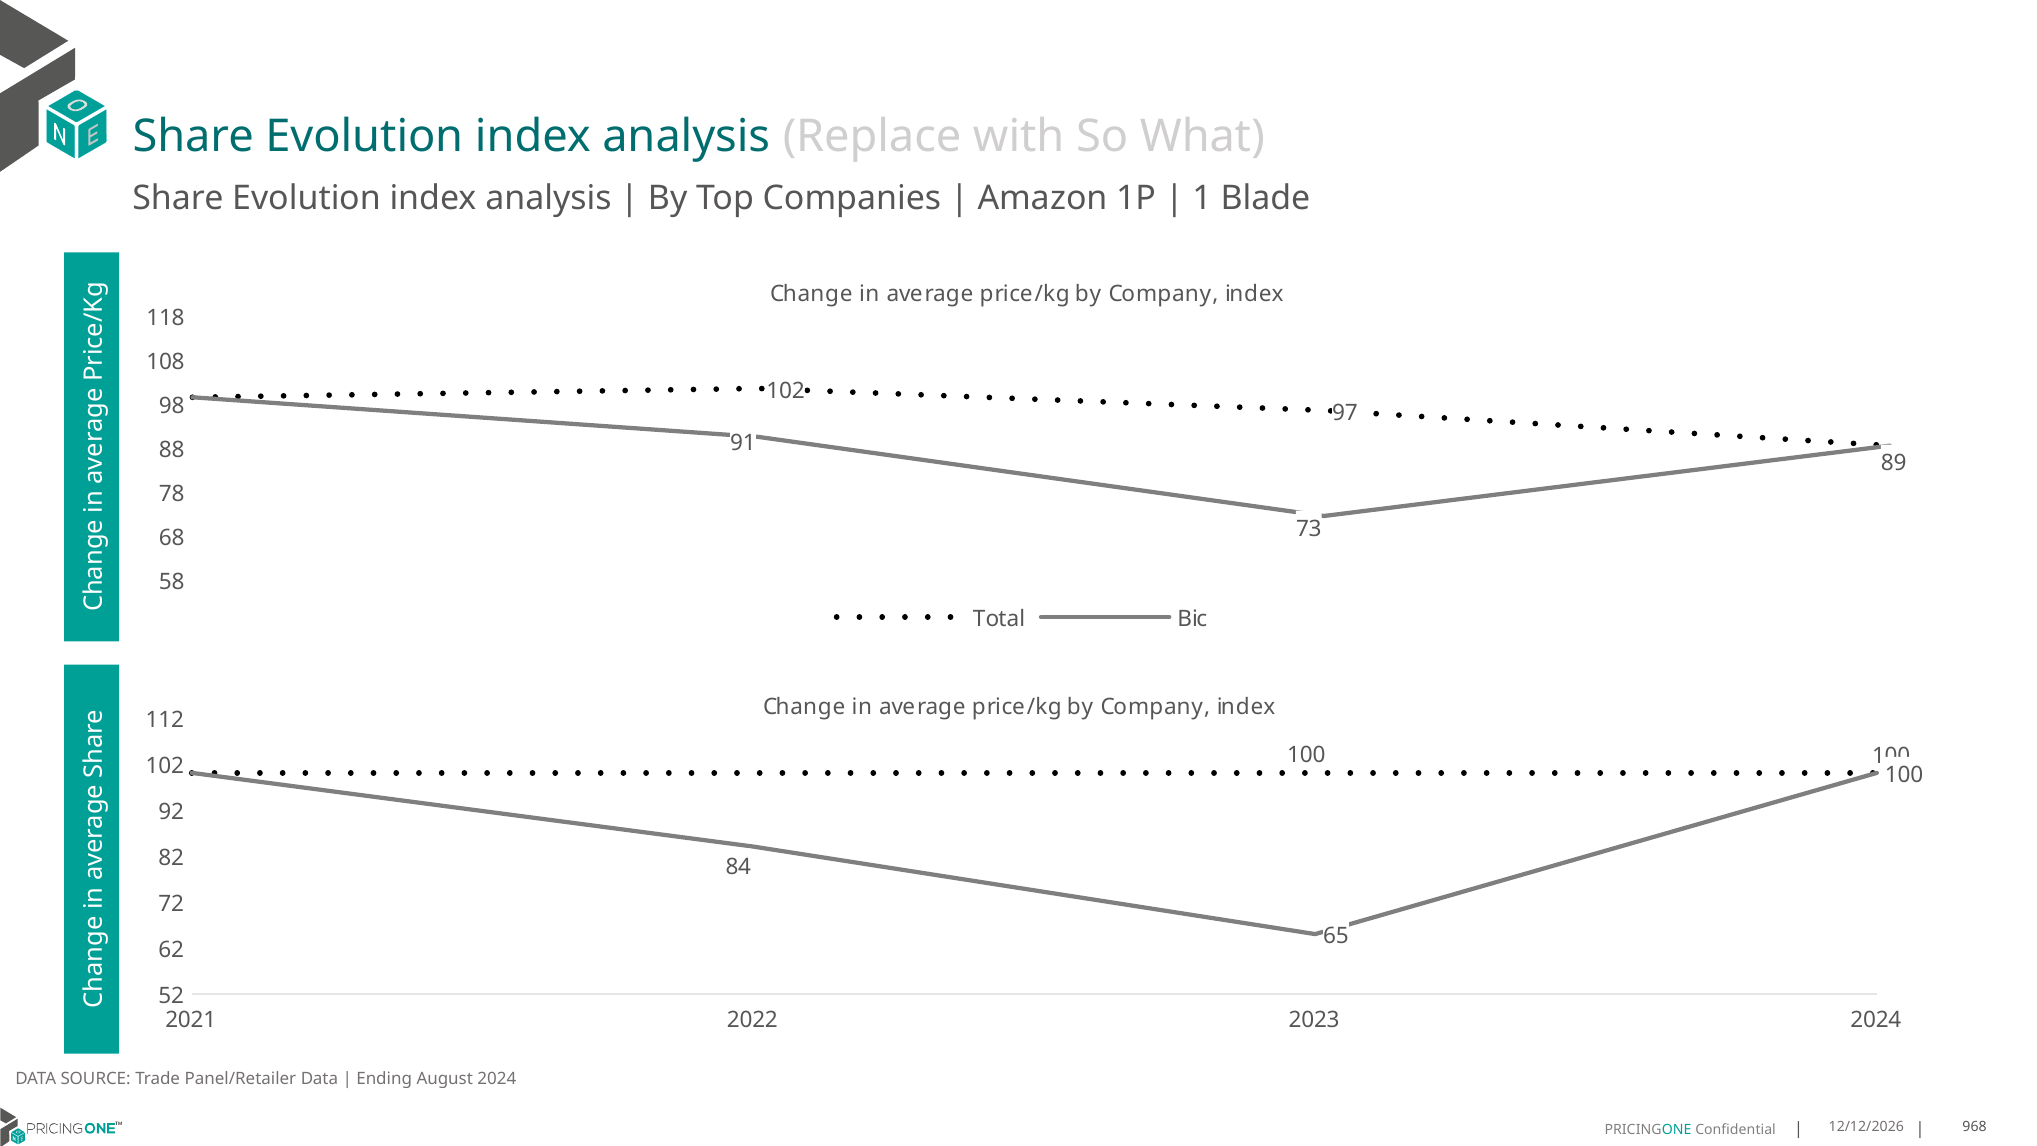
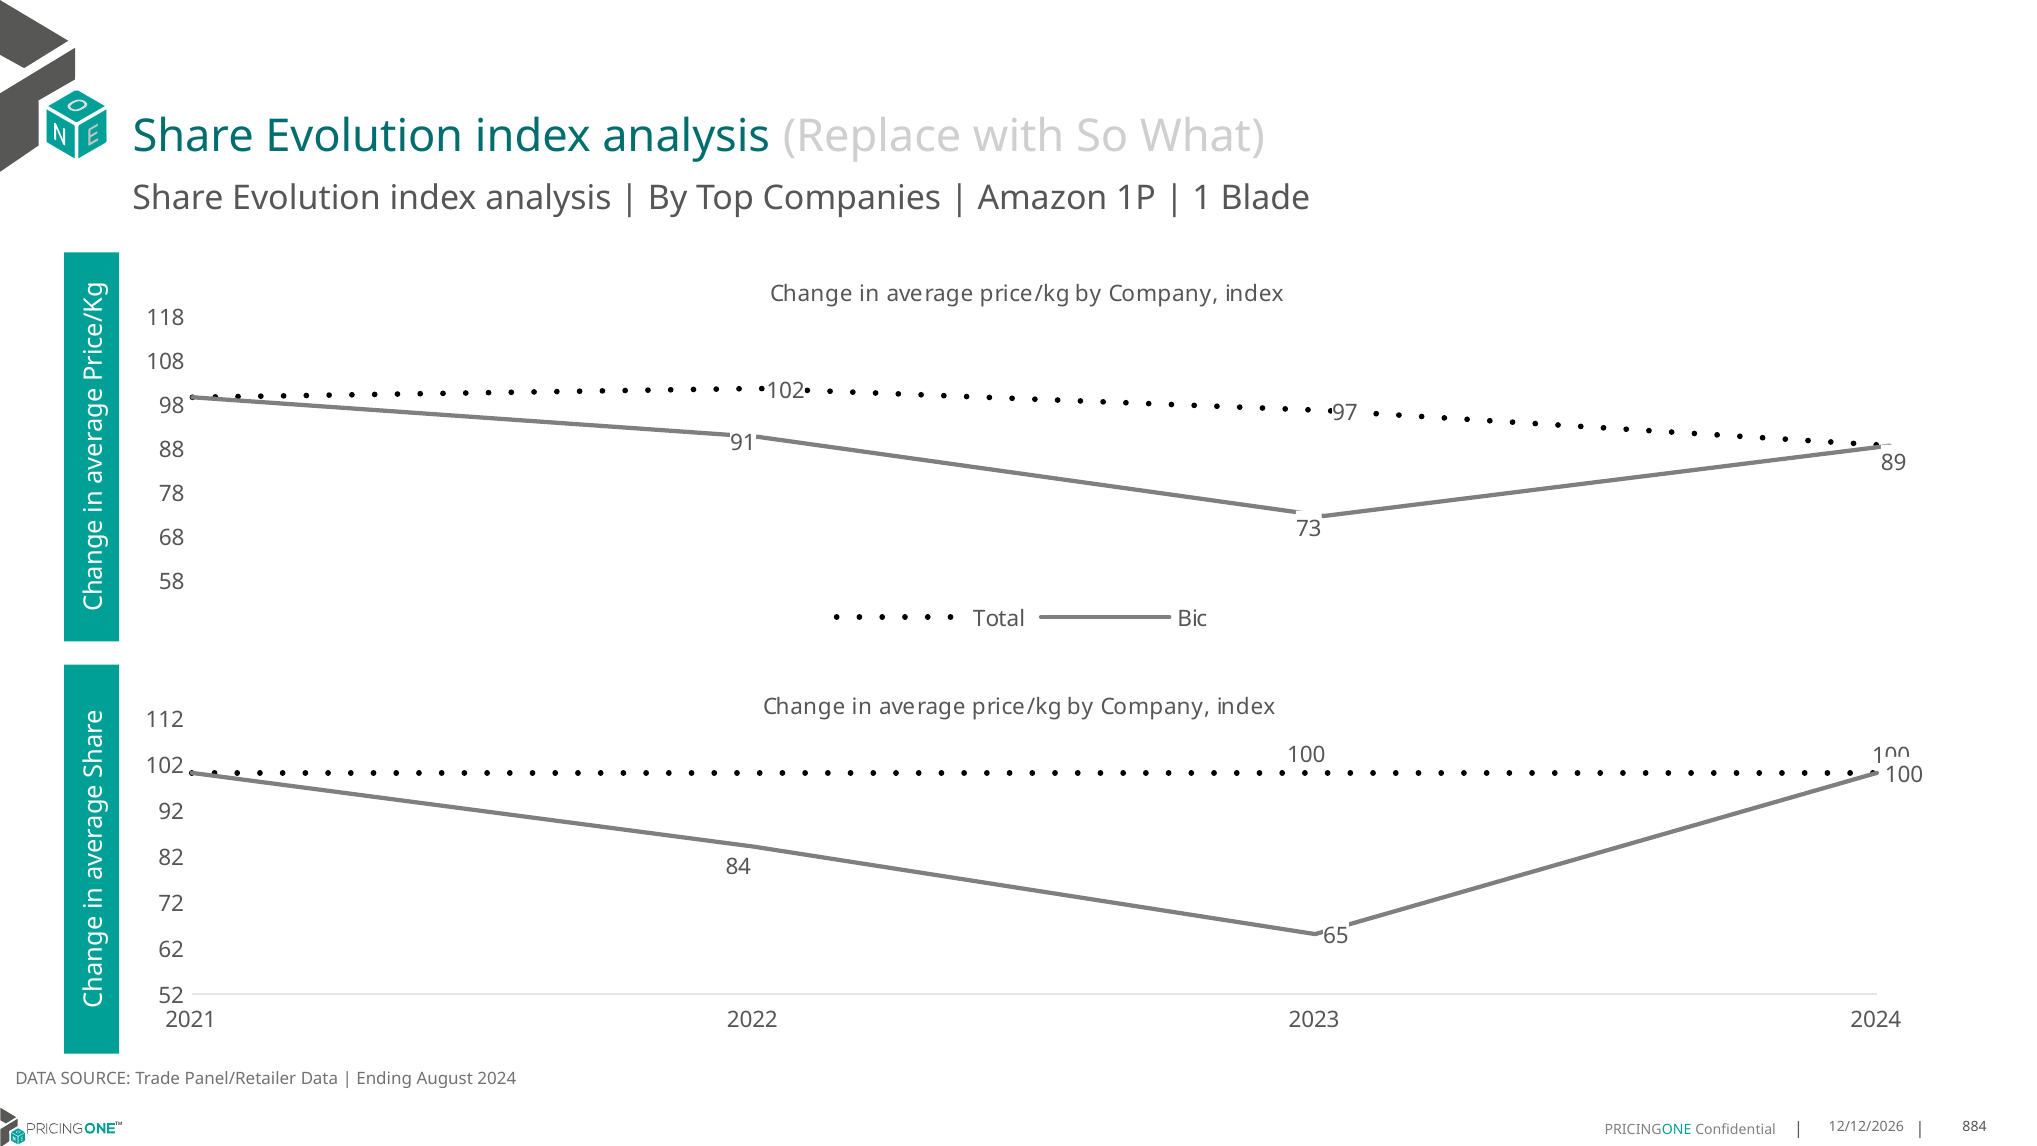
968: 968 -> 884 (1975, 1127)
